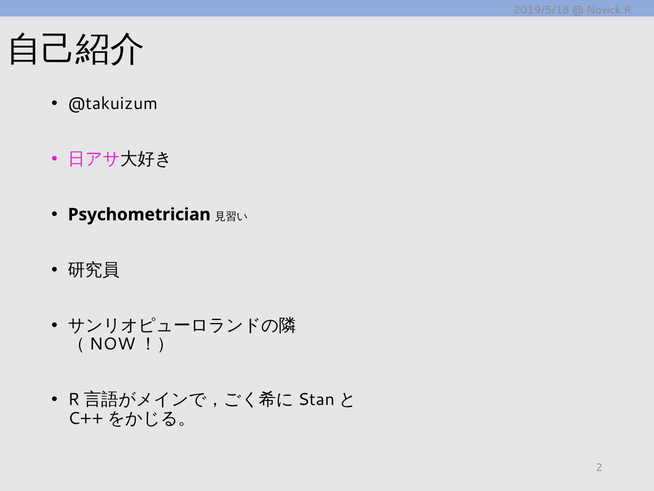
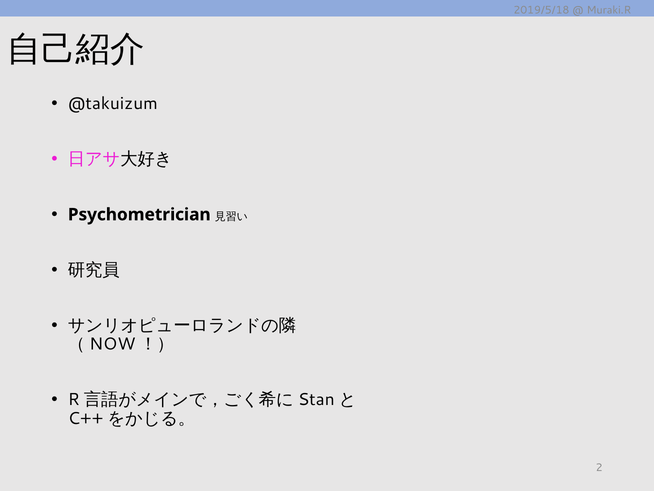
Novick.R: Novick.R -> Muraki.R (609, 10)
